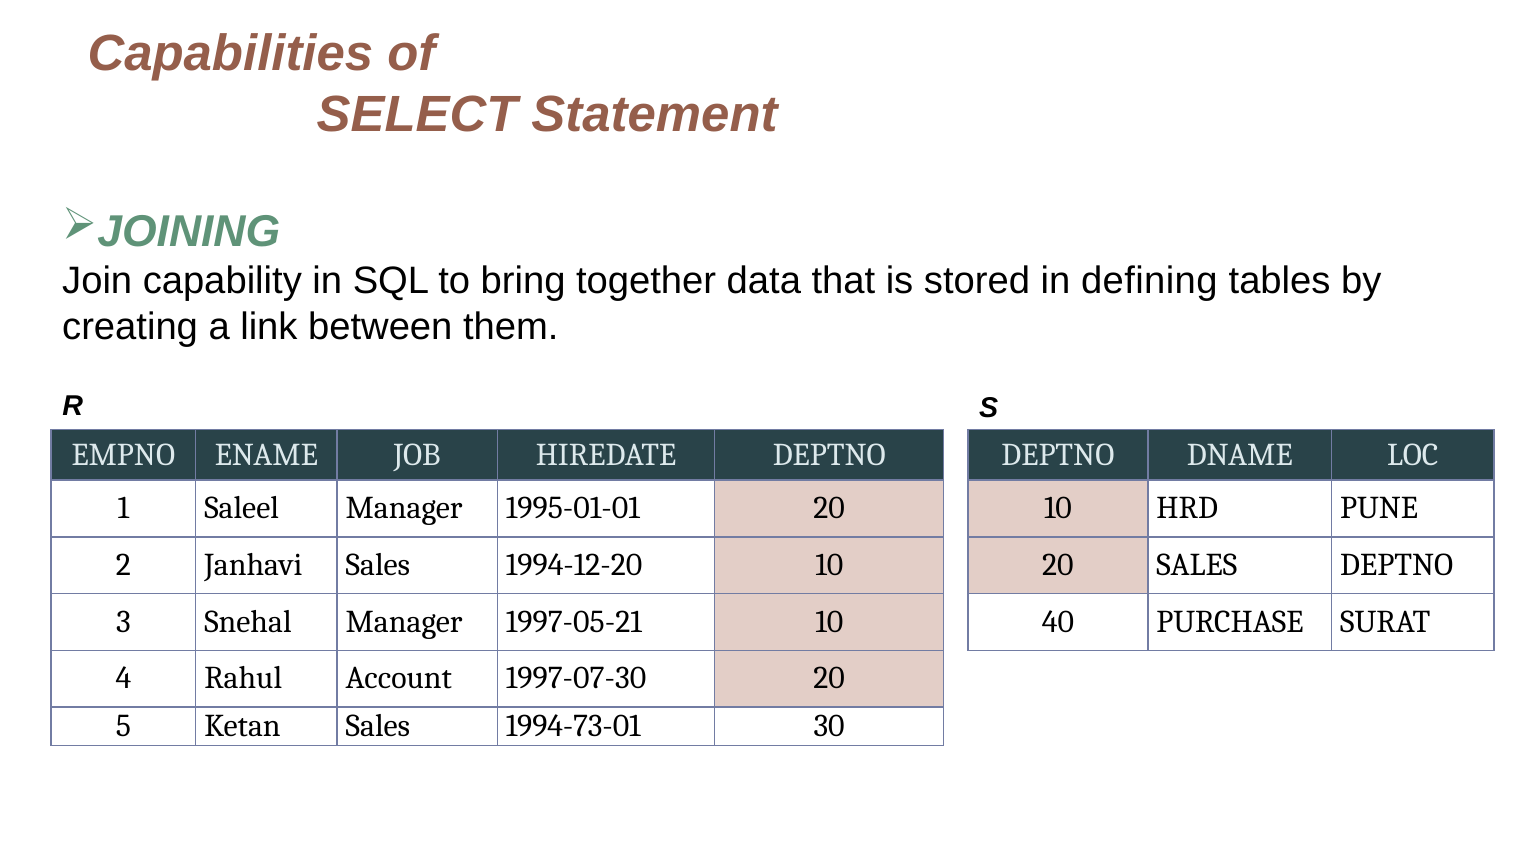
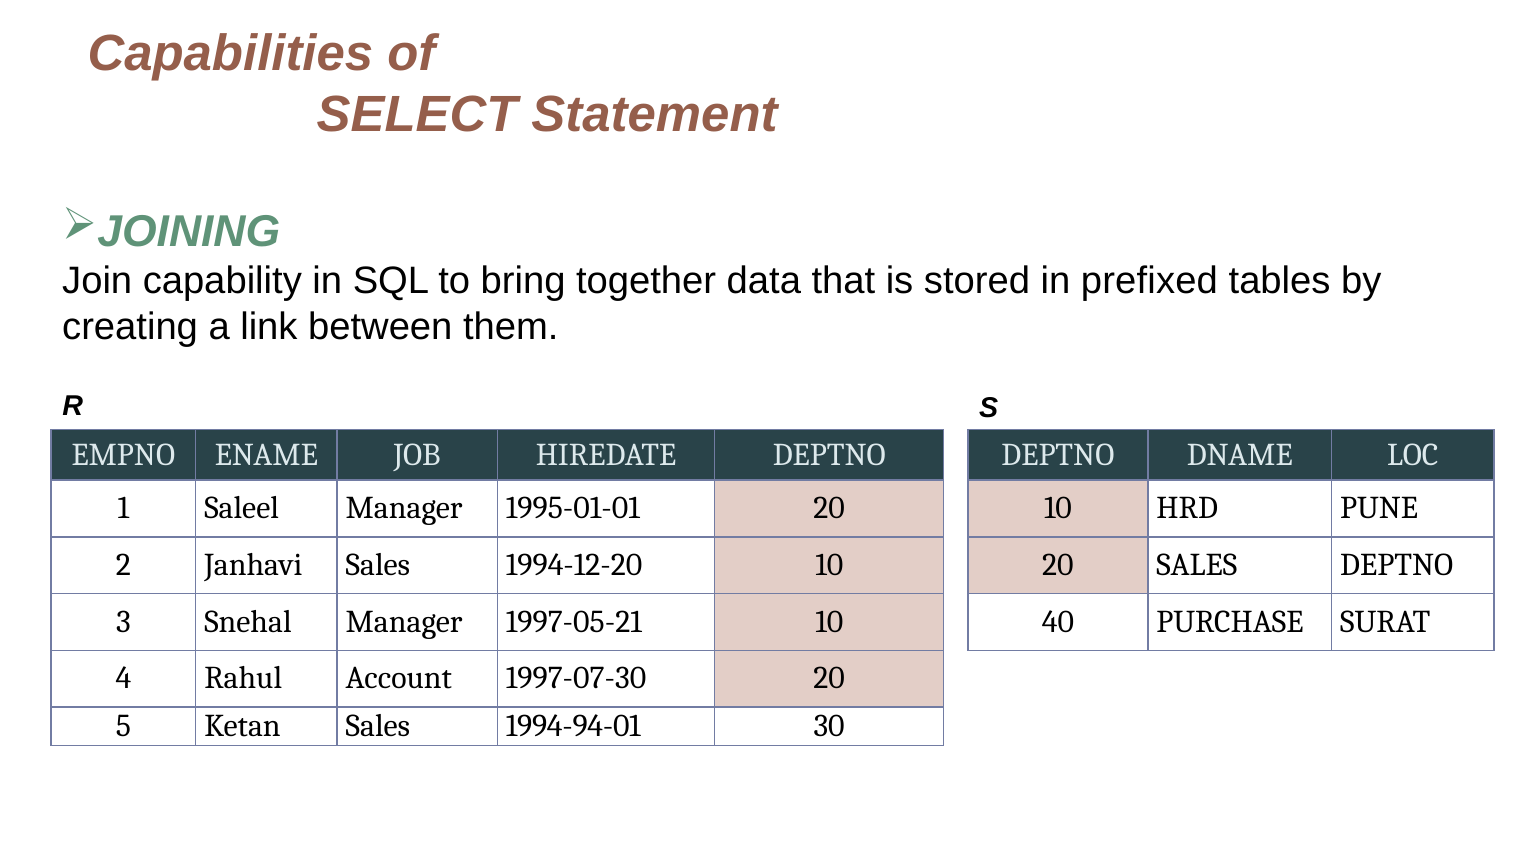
defining: defining -> prefixed (1149, 281)
1994-73-01: 1994-73-01 -> 1994-94-01 (573, 726)
